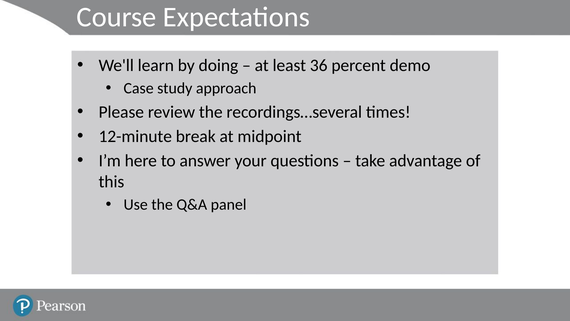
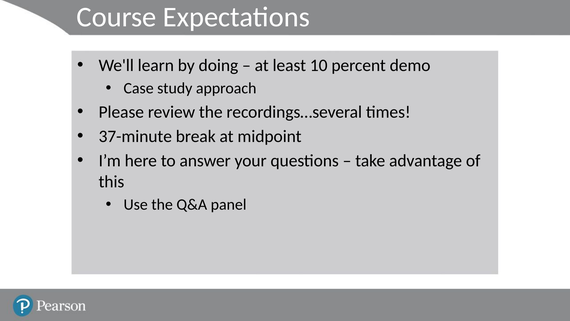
36: 36 -> 10 (319, 65)
12-minute: 12-minute -> 37-minute (135, 136)
